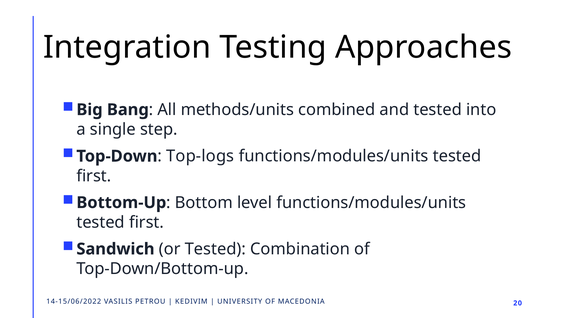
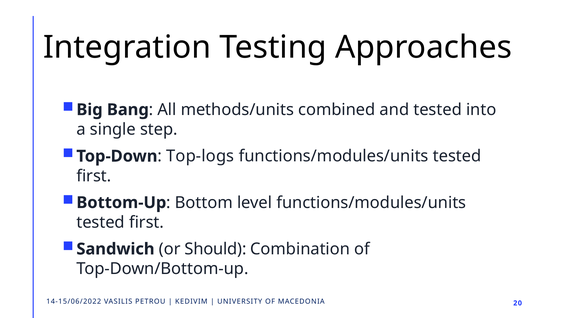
or Tested: Tested -> Should (215, 249)
